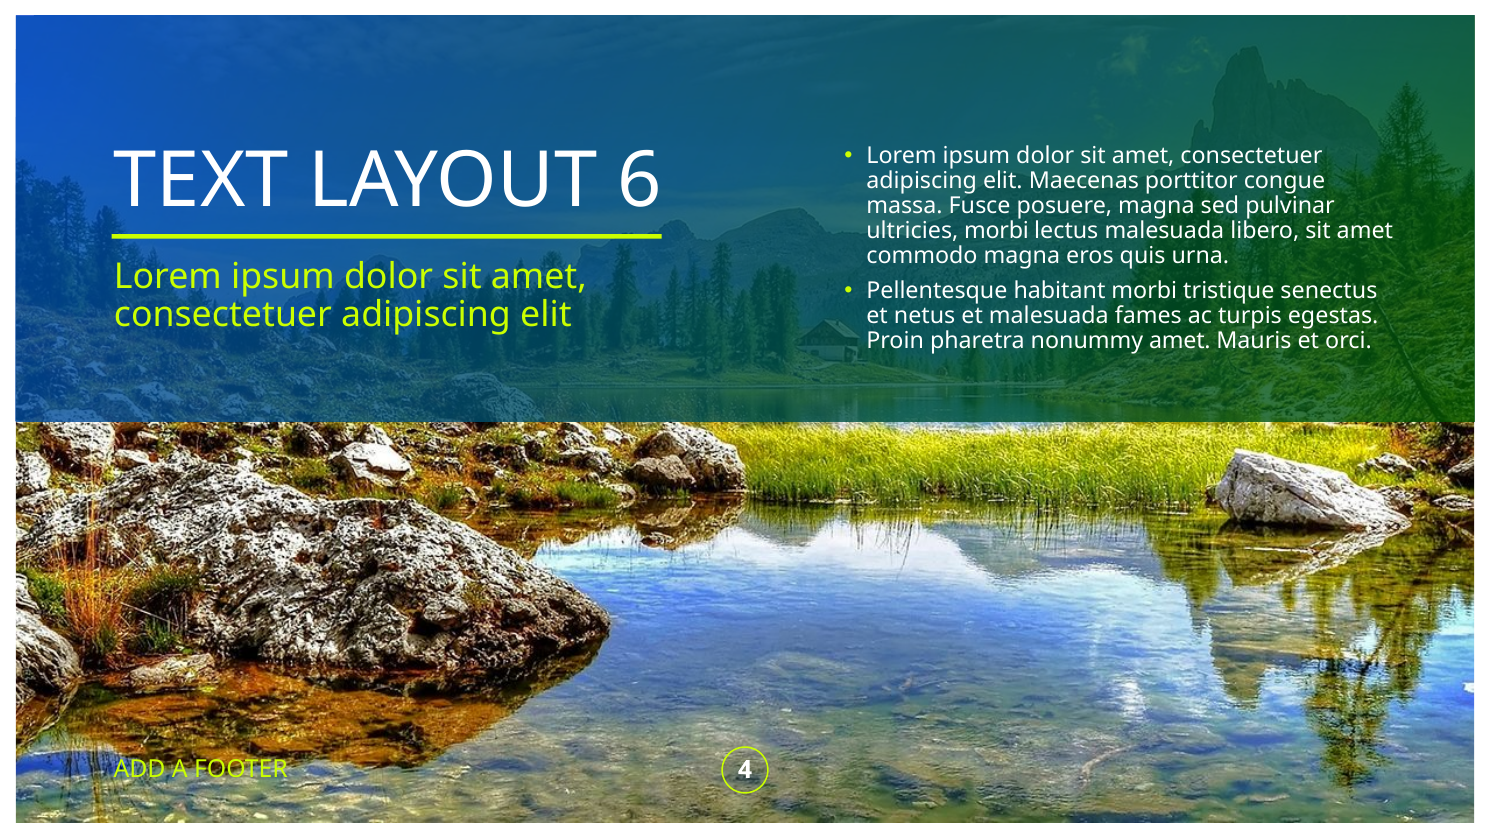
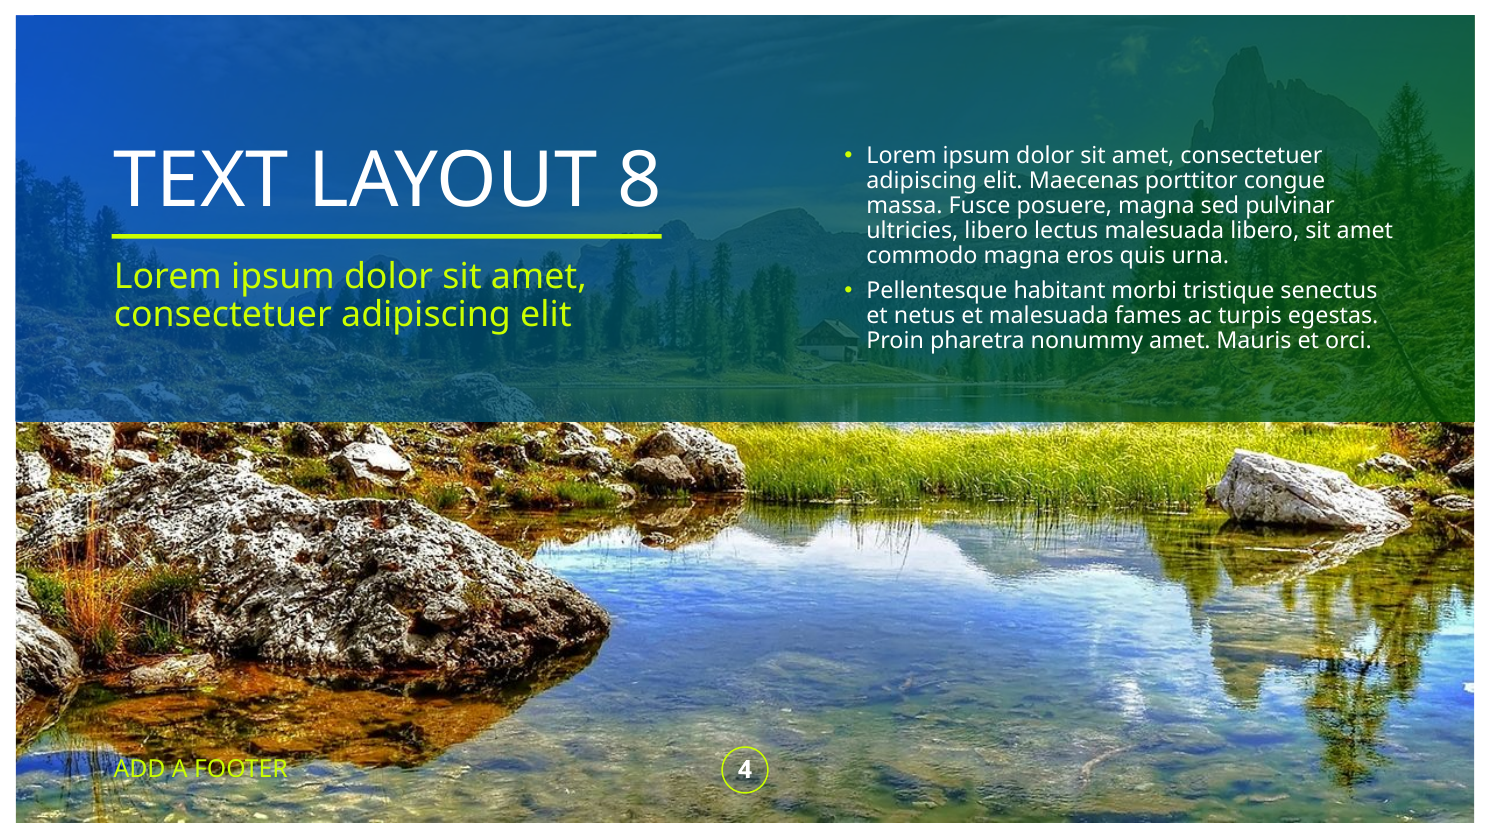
6: 6 -> 8 (640, 181)
ultricies morbi: morbi -> libero (996, 231)
